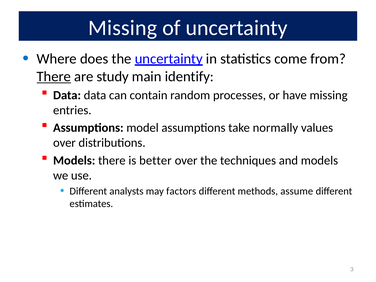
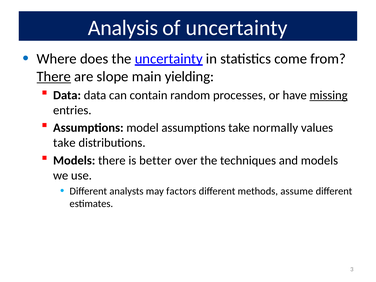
Missing: Missing -> Analysis (123, 28)
study: study -> slope (113, 77)
identify: identify -> yielding (189, 77)
missing underline: none -> present (329, 95)
over: over -> take (64, 143)
